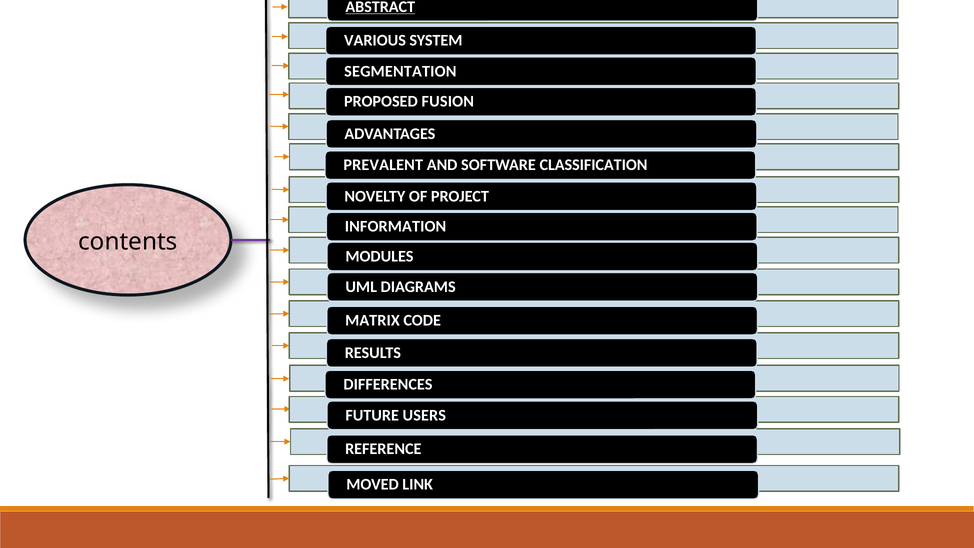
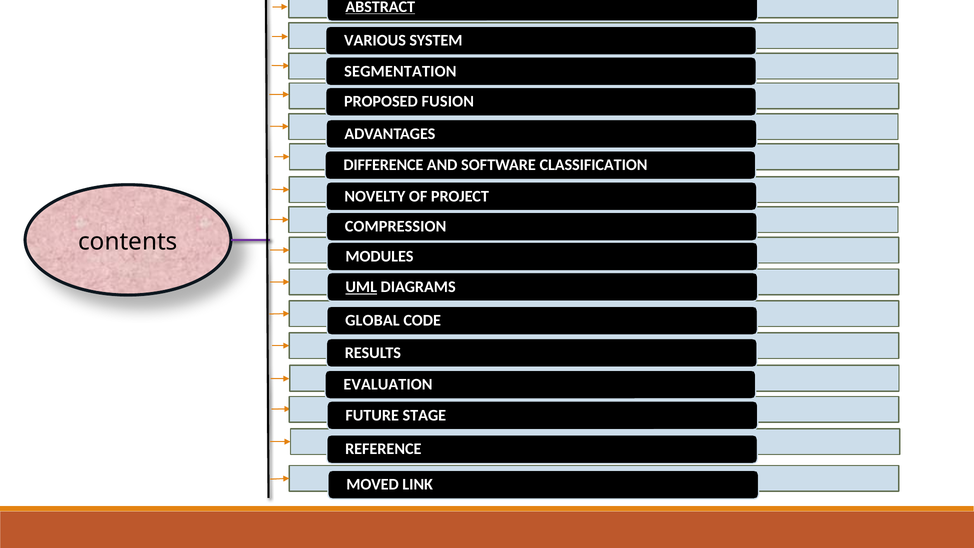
PREVALENT: PREVALENT -> DIFFERENCE (383, 165)
INFORMATION: INFORMATION -> COMPRESSION (396, 226)
UML underline: none -> present (361, 287)
MATRIX: MATRIX -> GLOBAL (372, 320)
DIFFERENCES: DIFFERENCES -> EVALUATION (388, 384)
USERS: USERS -> STAGE (424, 415)
